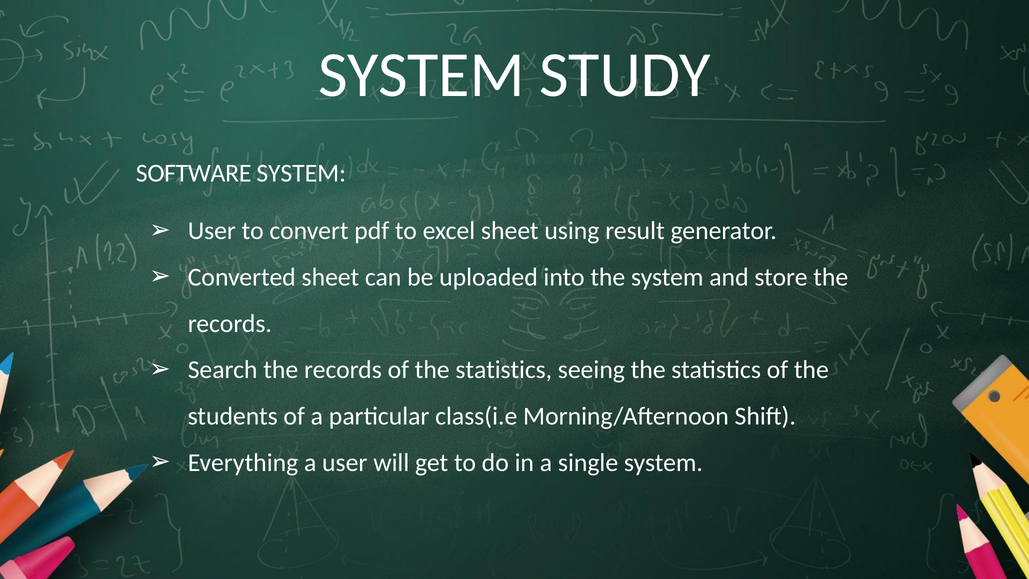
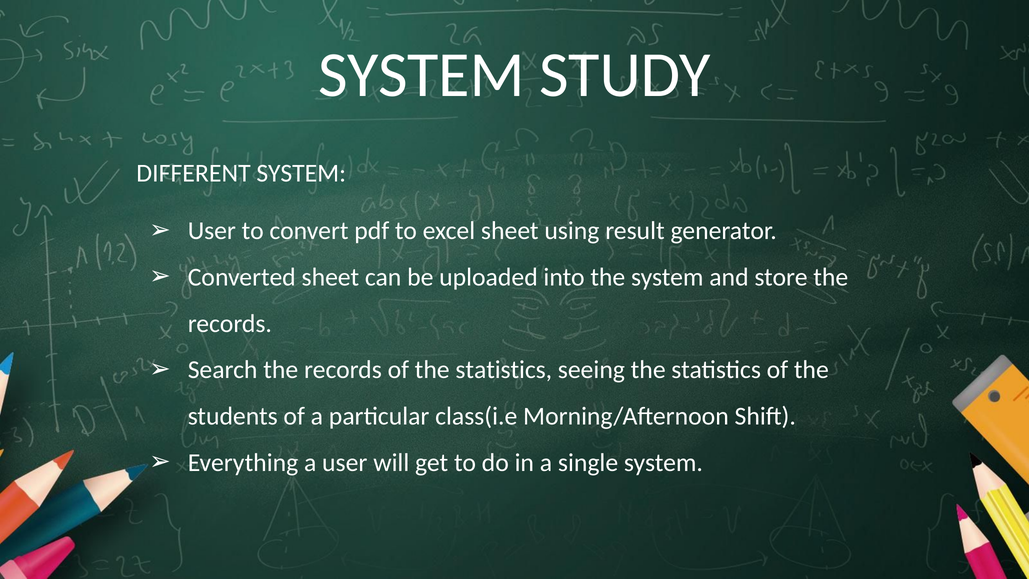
SOFTWARE: SOFTWARE -> DIFFERENT (194, 173)
